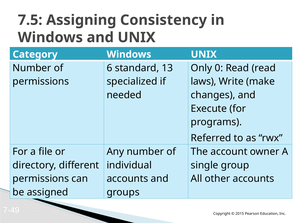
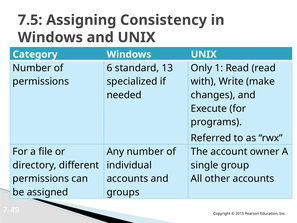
0: 0 -> 1 (219, 68)
laws: laws -> with (203, 81)
